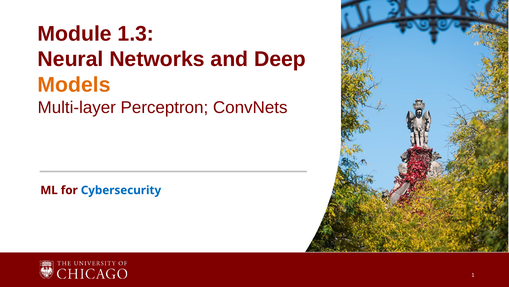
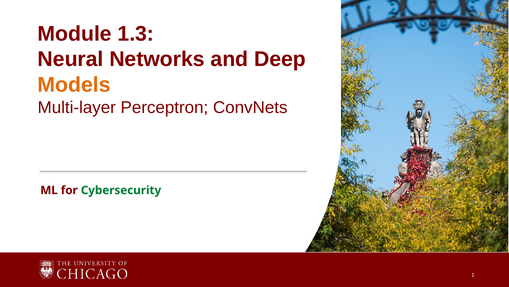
Cybersecurity colour: blue -> green (121, 190)
